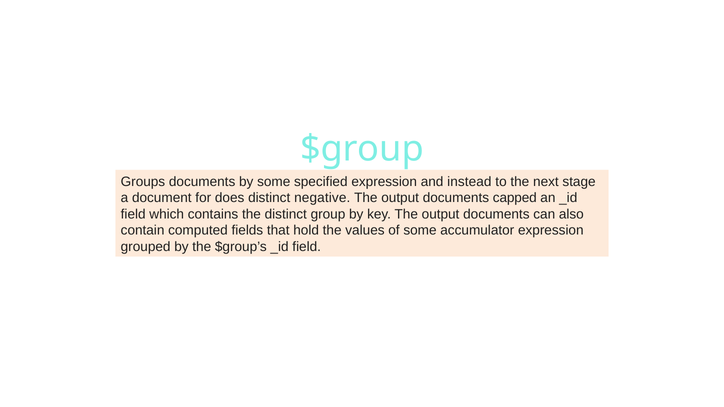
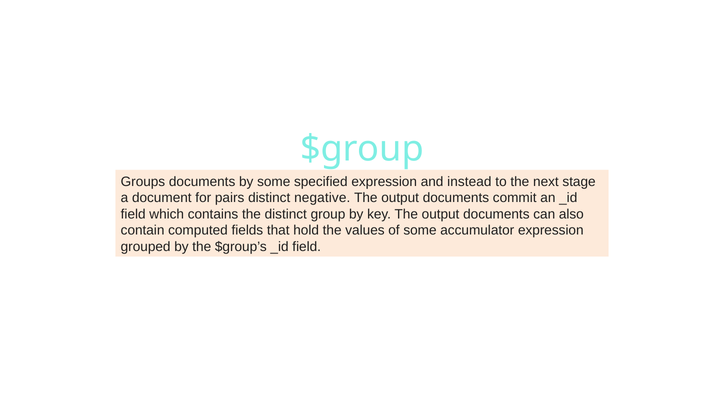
does: does -> pairs (230, 198)
capped: capped -> commit (515, 198)
